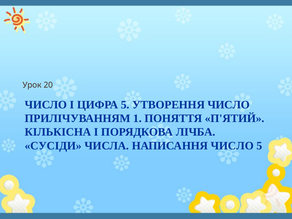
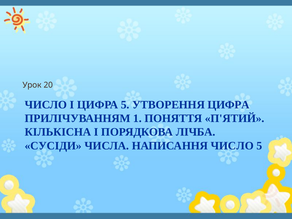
УТВОРЕННЯ ЧИСЛО: ЧИСЛО -> ЦИФРА (229, 105)
